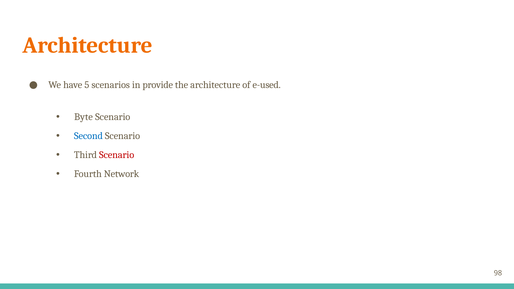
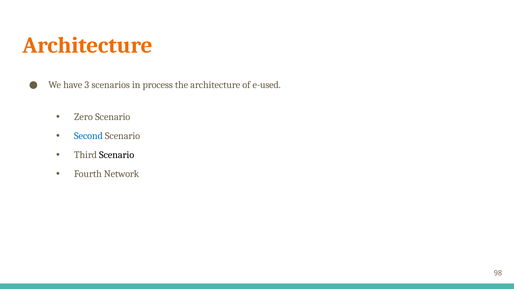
5: 5 -> 3 (87, 85)
provide: provide -> process (158, 85)
Byte: Byte -> Zero (84, 117)
Scenario colour: red -> black (117, 155)
